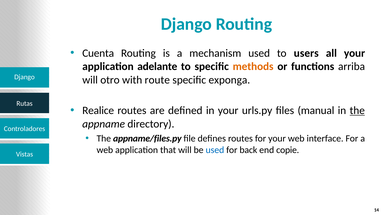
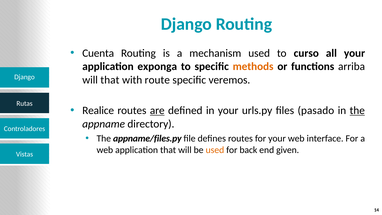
users: users -> curso (306, 53)
adelante: adelante -> exponga (157, 66)
will otro: otro -> that (110, 80)
exponga: exponga -> veremos (229, 80)
are underline: none -> present (157, 110)
manual: manual -> pasado (316, 110)
used colour: blue -> orange (215, 150)
copie: copie -> given (288, 150)
